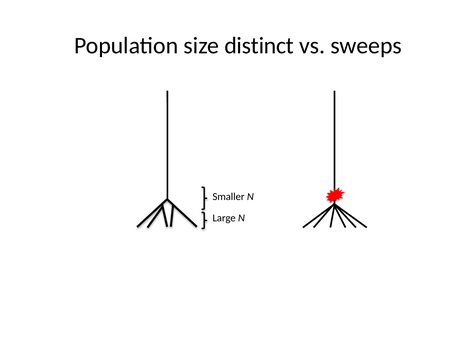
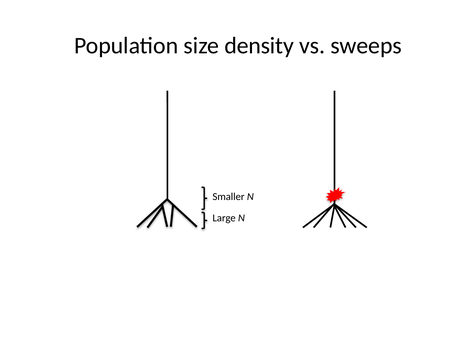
distinct: distinct -> density (259, 46)
